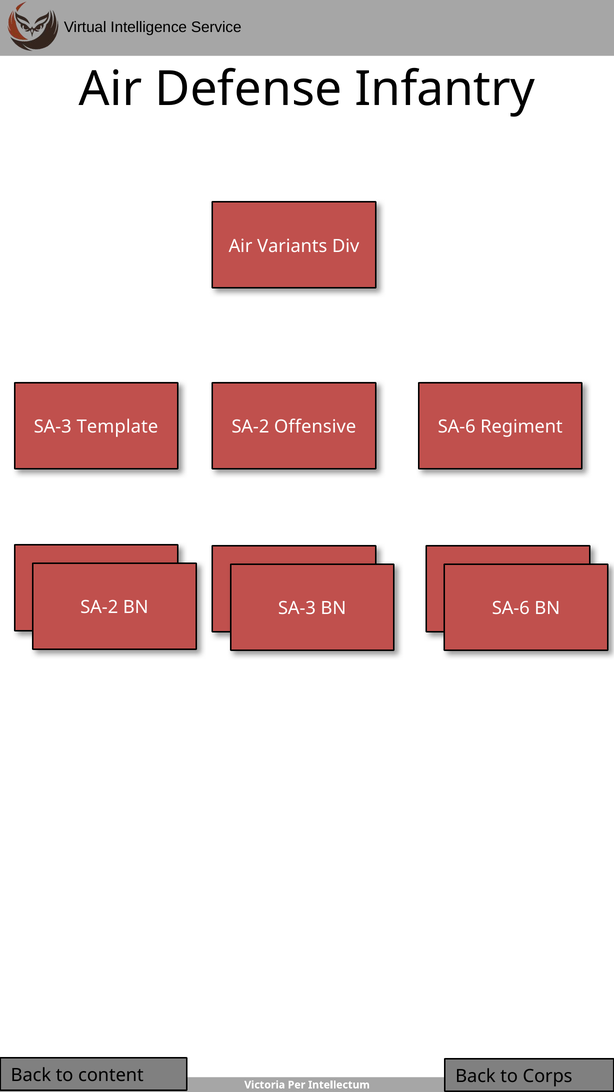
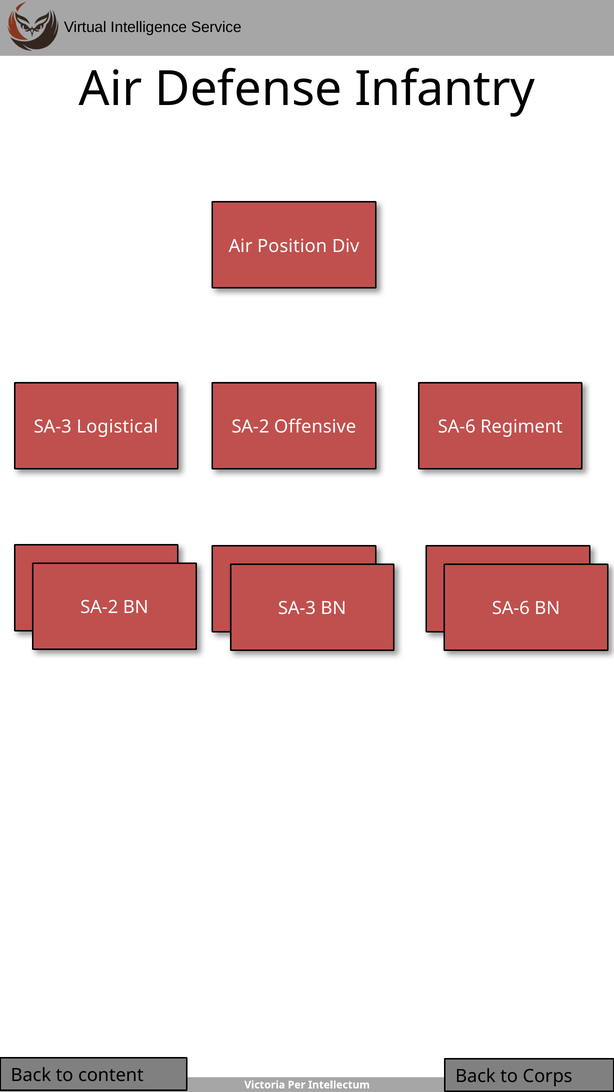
Variants: Variants -> Position (292, 246)
Template: Template -> Logistical (117, 427)
